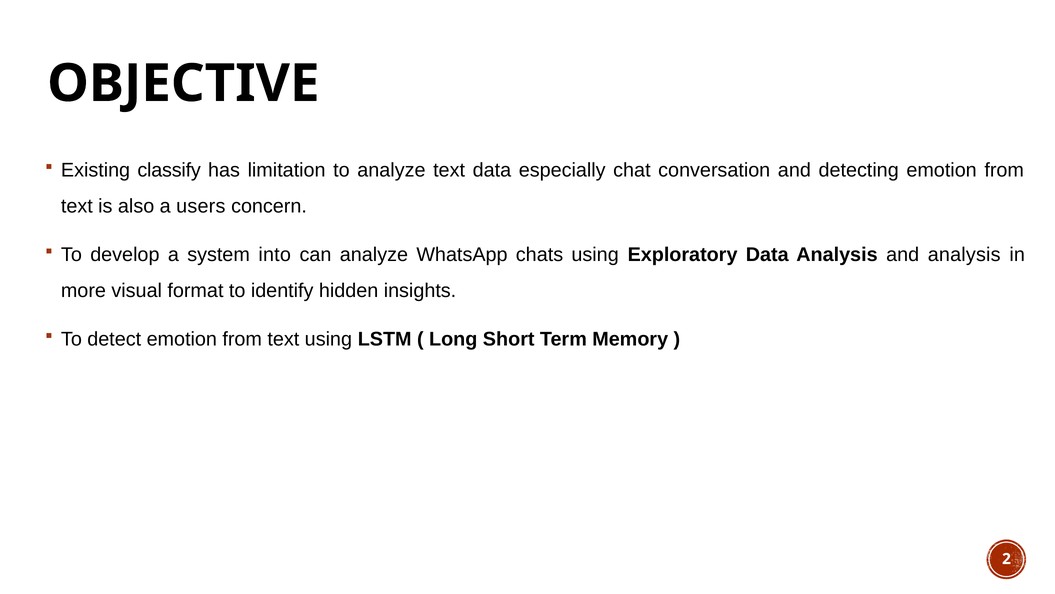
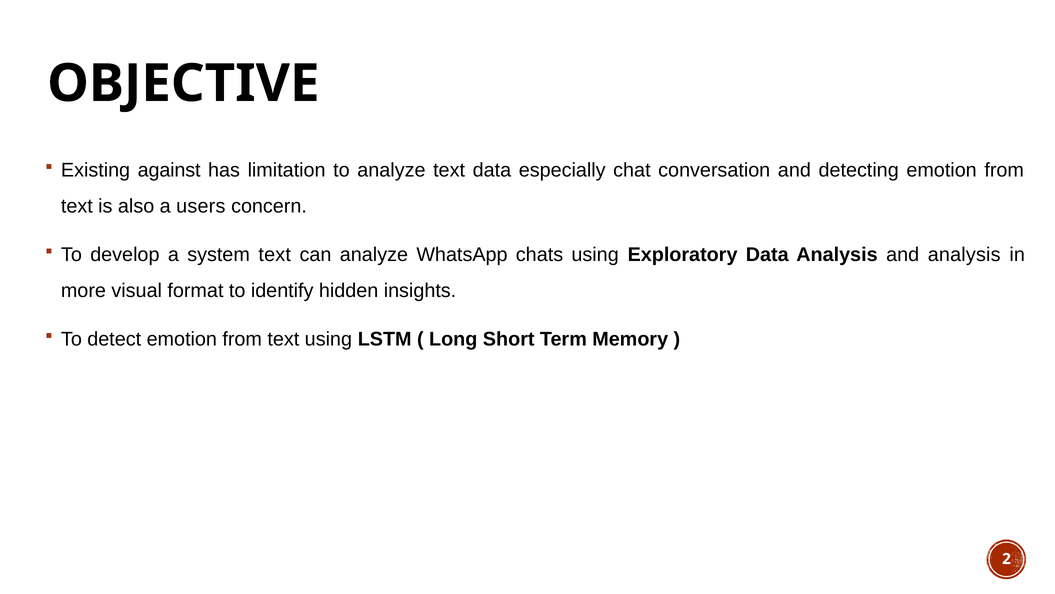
classify: classify -> against (169, 170)
system into: into -> text (275, 255)
